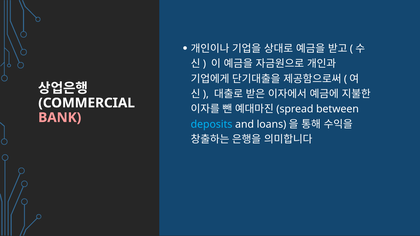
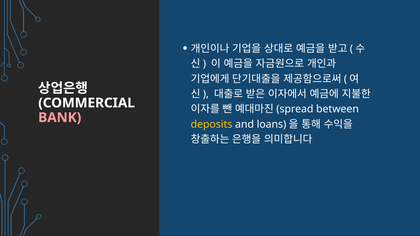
deposits colour: light blue -> yellow (212, 124)
